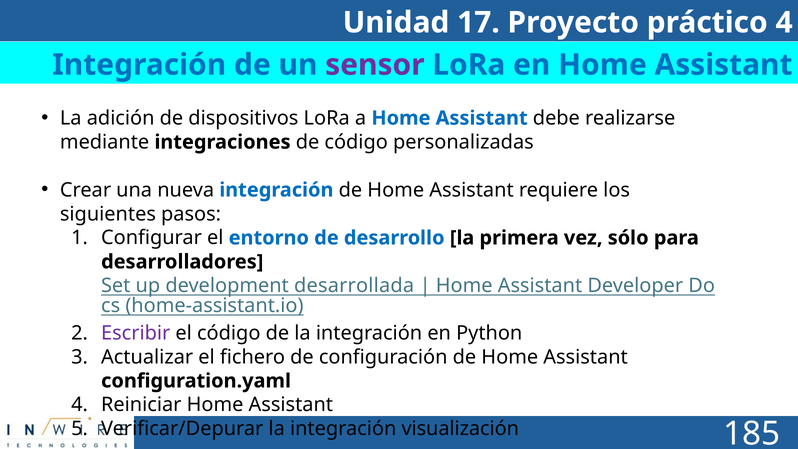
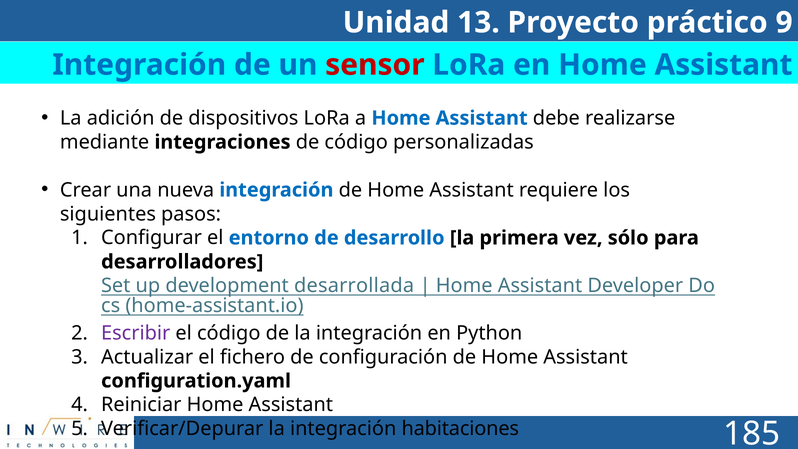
17: 17 -> 13 (478, 23)
práctico 4: 4 -> 9 (784, 23)
sensor colour: purple -> red (375, 65)
visualización: visualización -> habitaciones (460, 429)
